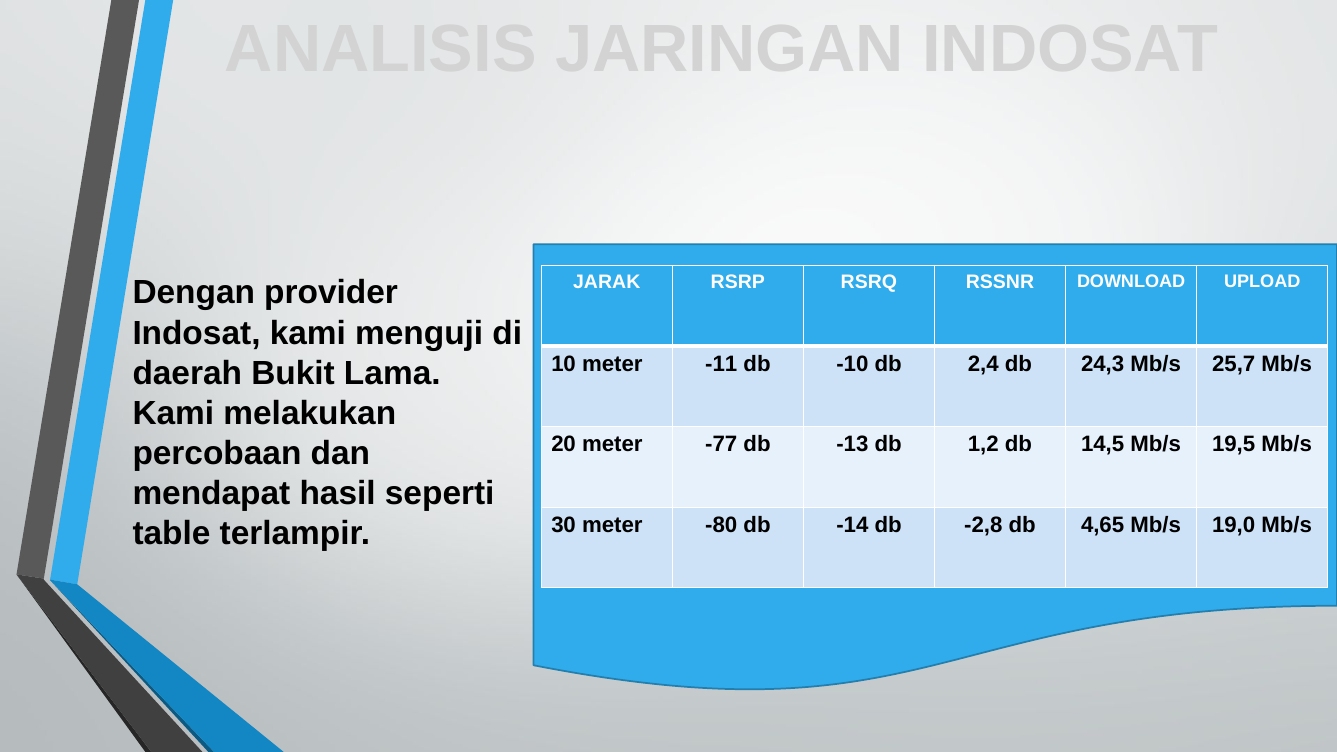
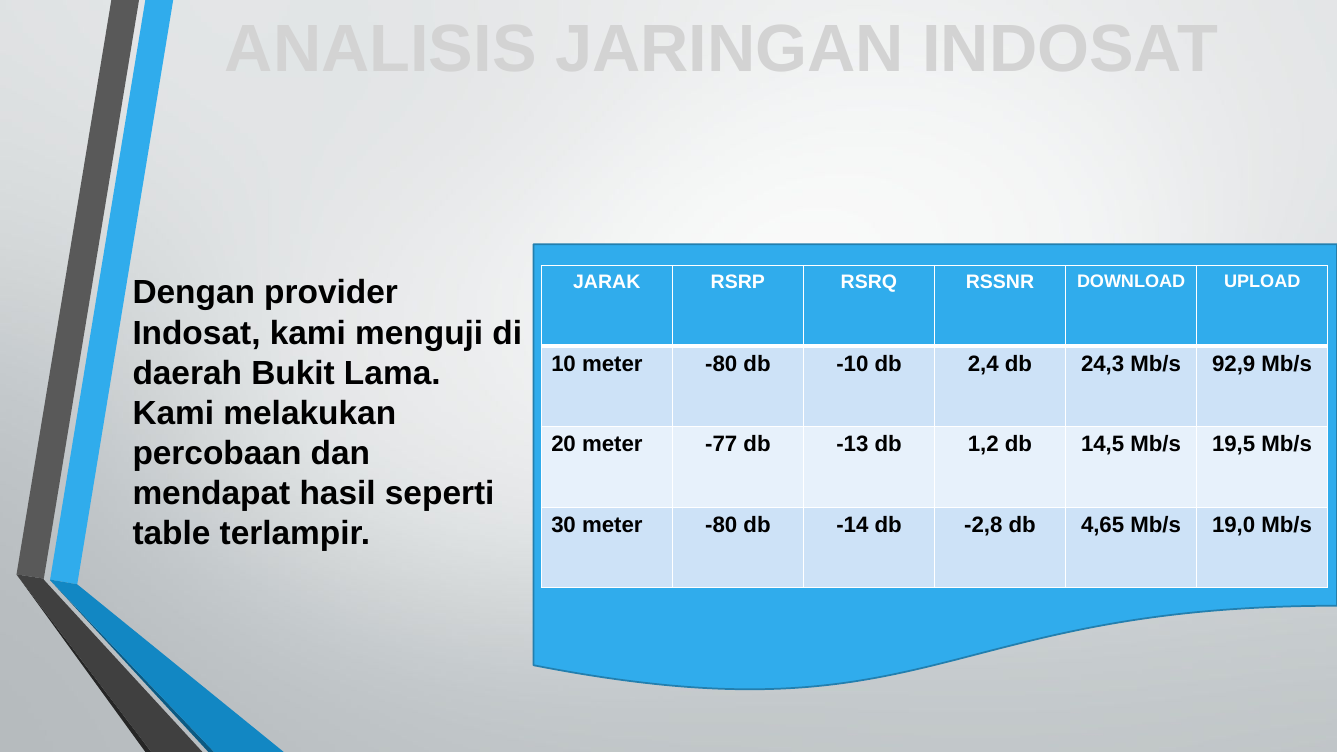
10 meter -11: -11 -> -80 (721, 364)
25,7: 25,7 -> 92,9 (1234, 364)
